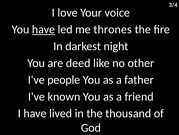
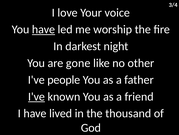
thrones: thrones -> worship (113, 29)
deed: deed -> gone (78, 63)
I've underline: none -> present (37, 96)
